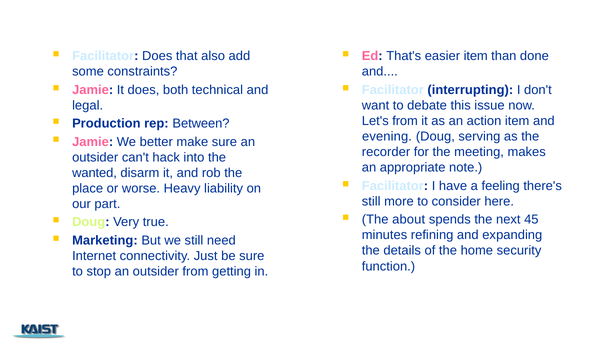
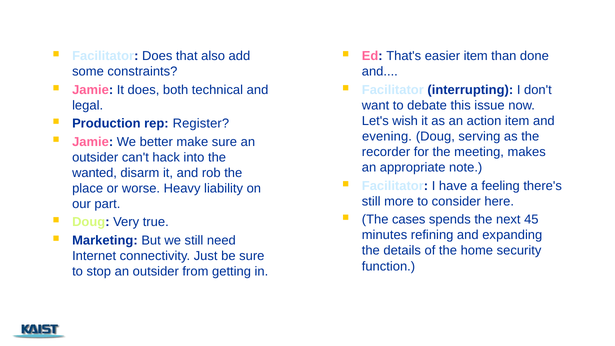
Let's from: from -> wish (405, 121)
Between: Between -> Register (201, 124)
about: about -> cases (409, 220)
